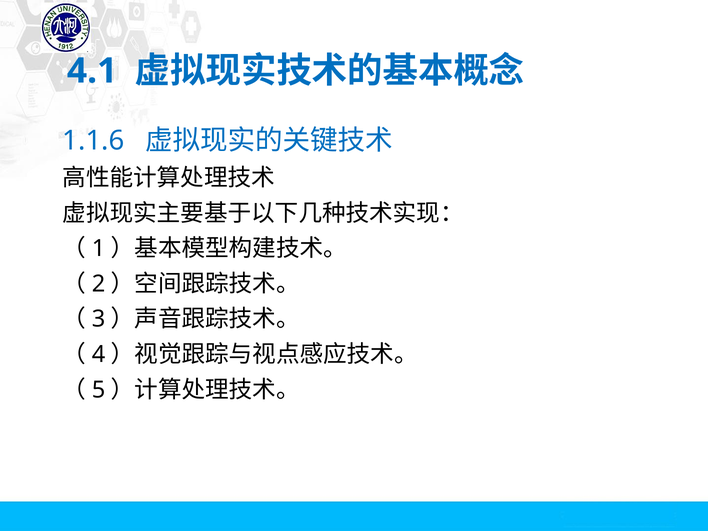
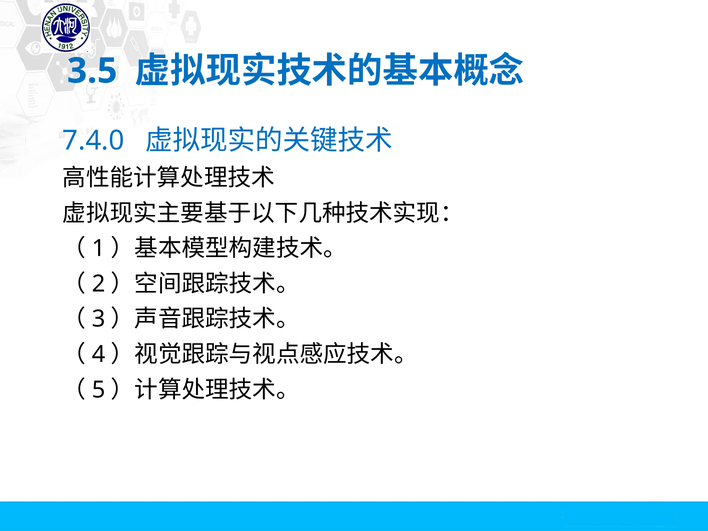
4.1: 4.1 -> 3.5 (92, 71)
1.1.6: 1.1.6 -> 7.4.0 (93, 141)
